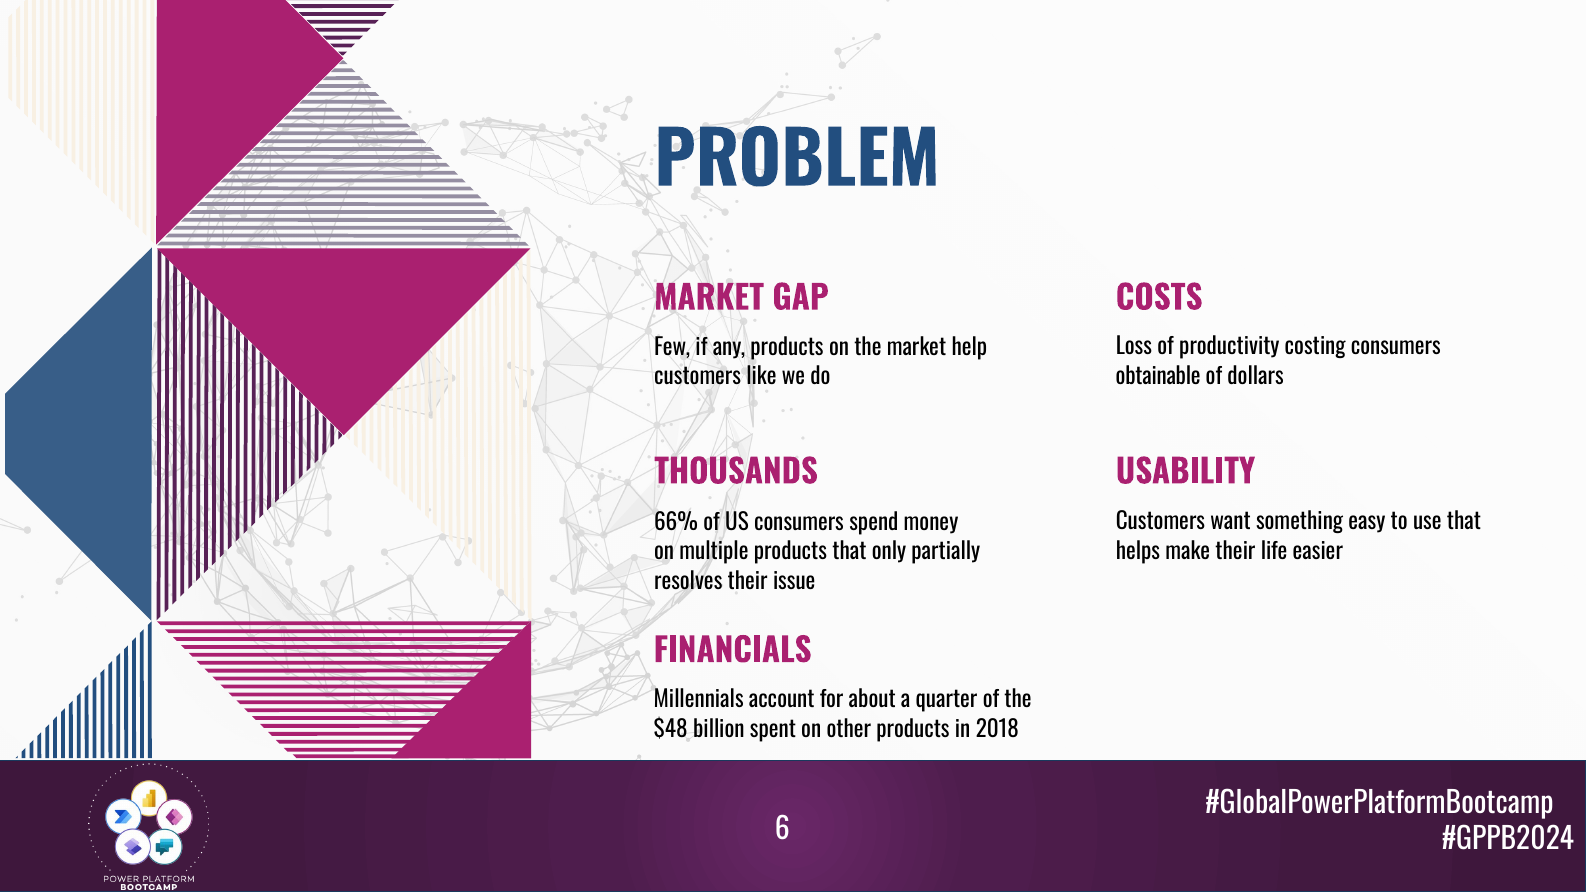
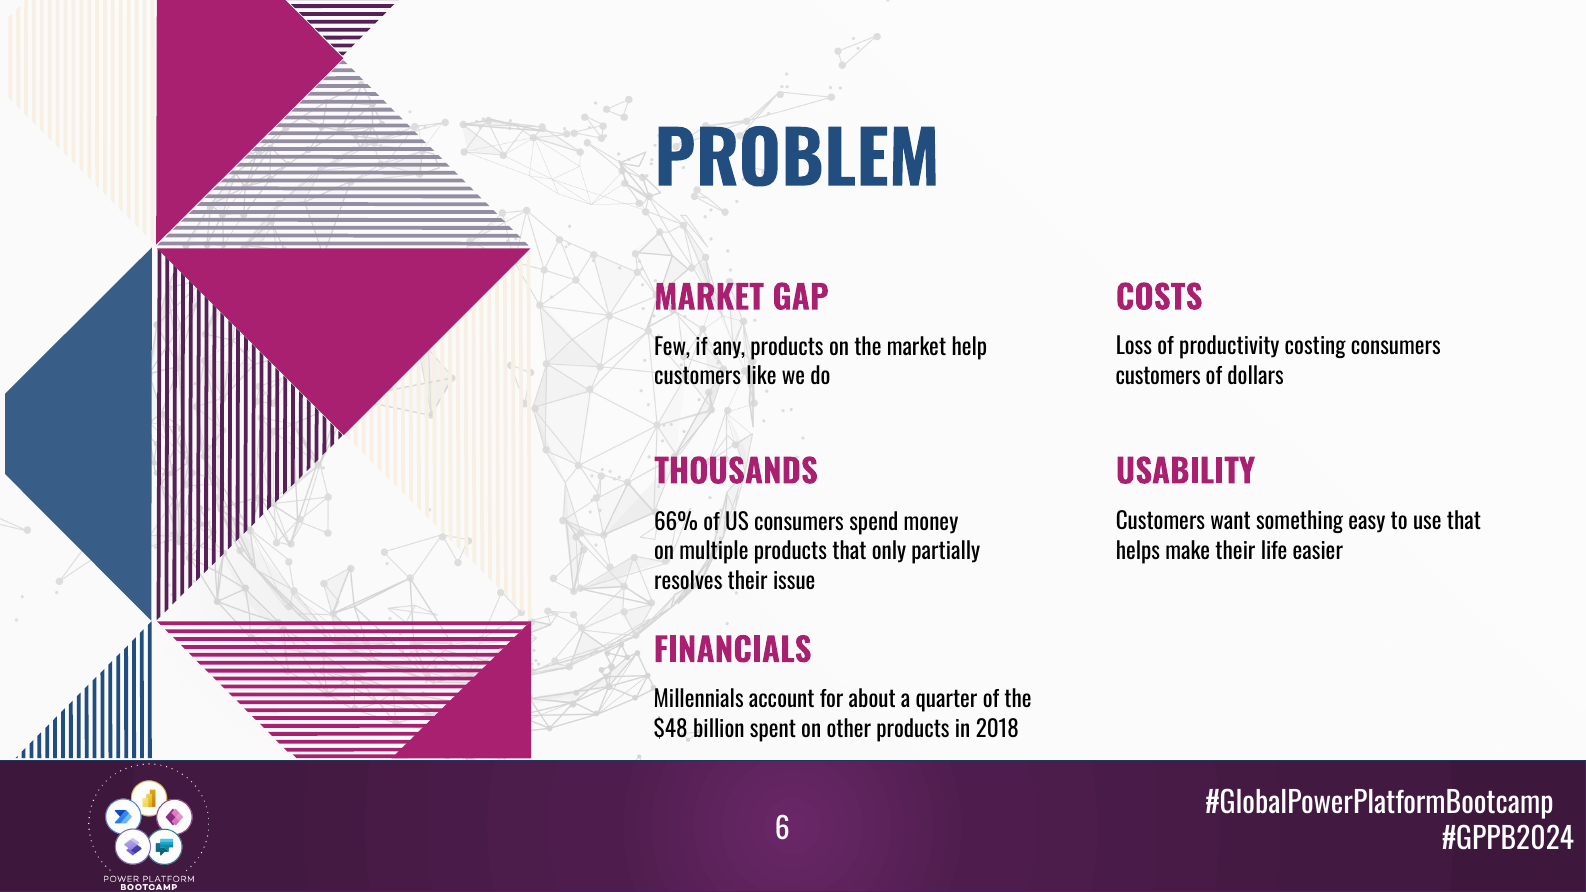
obtainable: obtainable -> customers (1158, 377)
